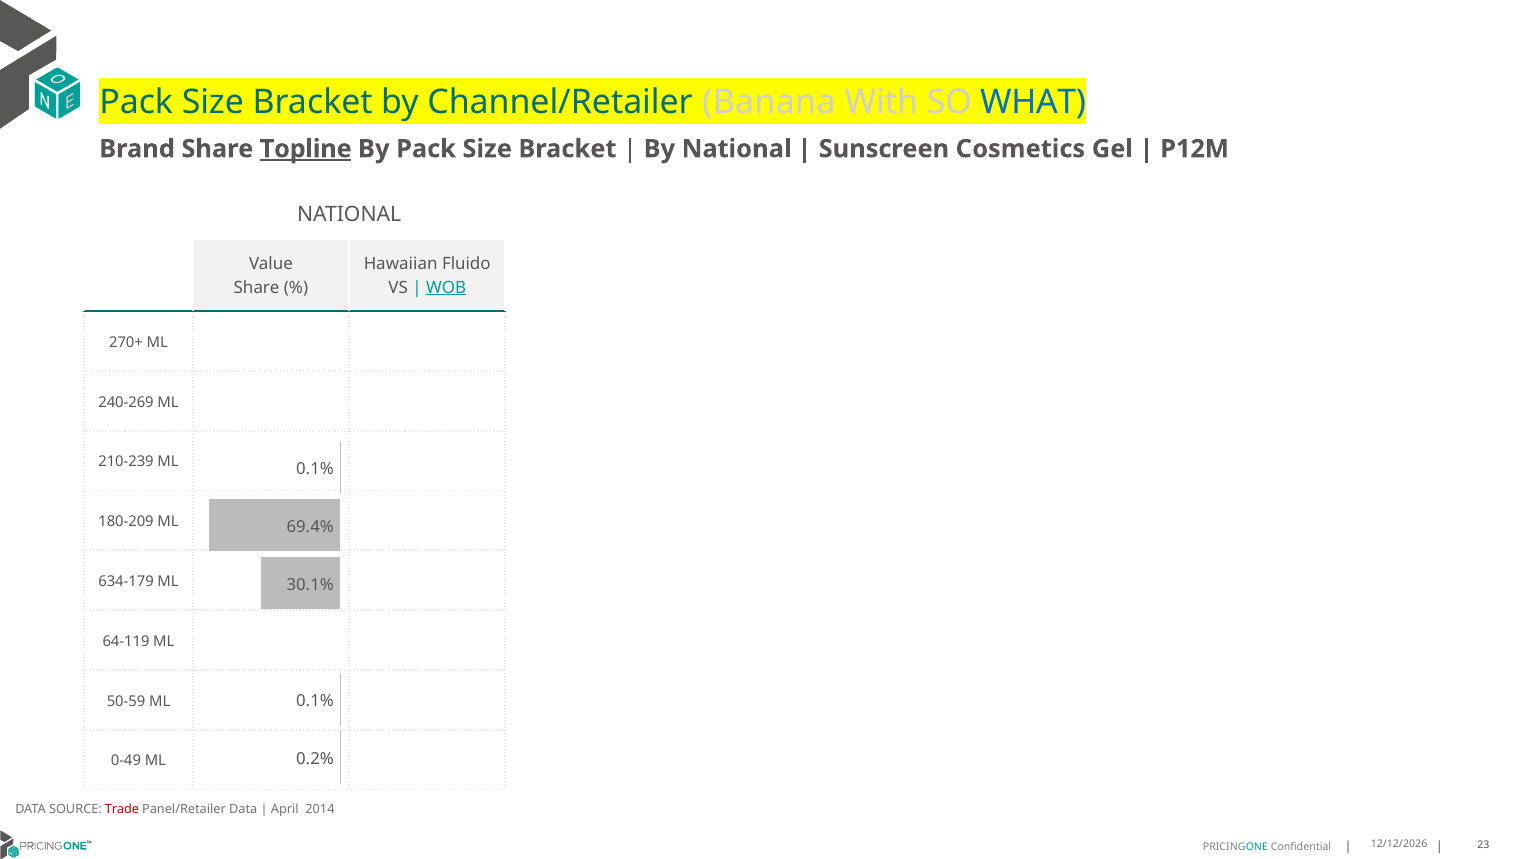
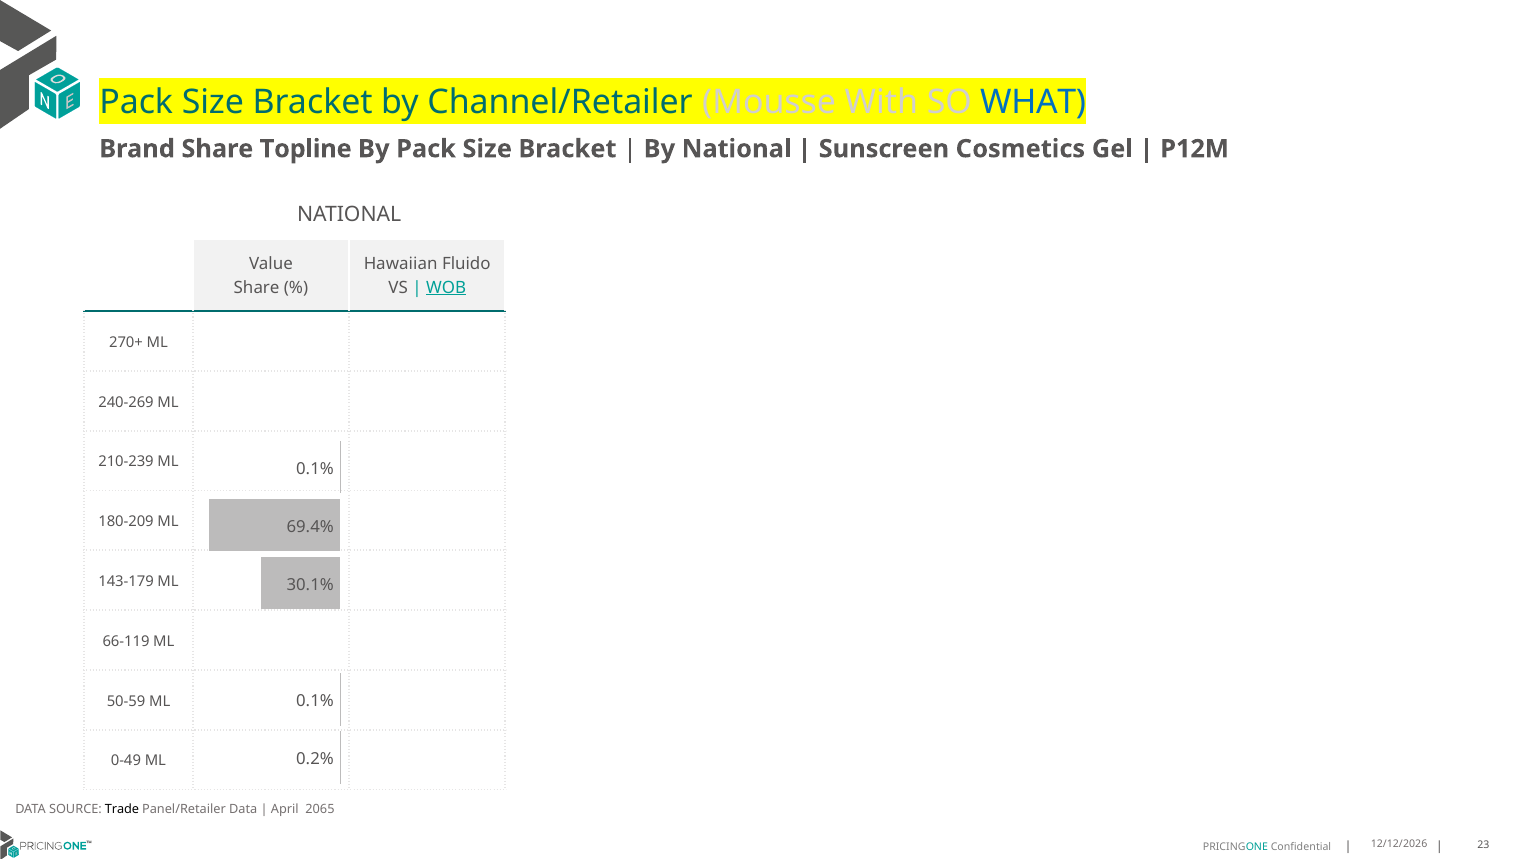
Banana: Banana -> Mousse (769, 103)
Topline underline: present -> none (306, 149)
634-179: 634-179 -> 143-179 (126, 582)
64-119: 64-119 -> 66-119 (126, 641)
Trade colour: red -> black (122, 809)
2014: 2014 -> 2065 (320, 809)
